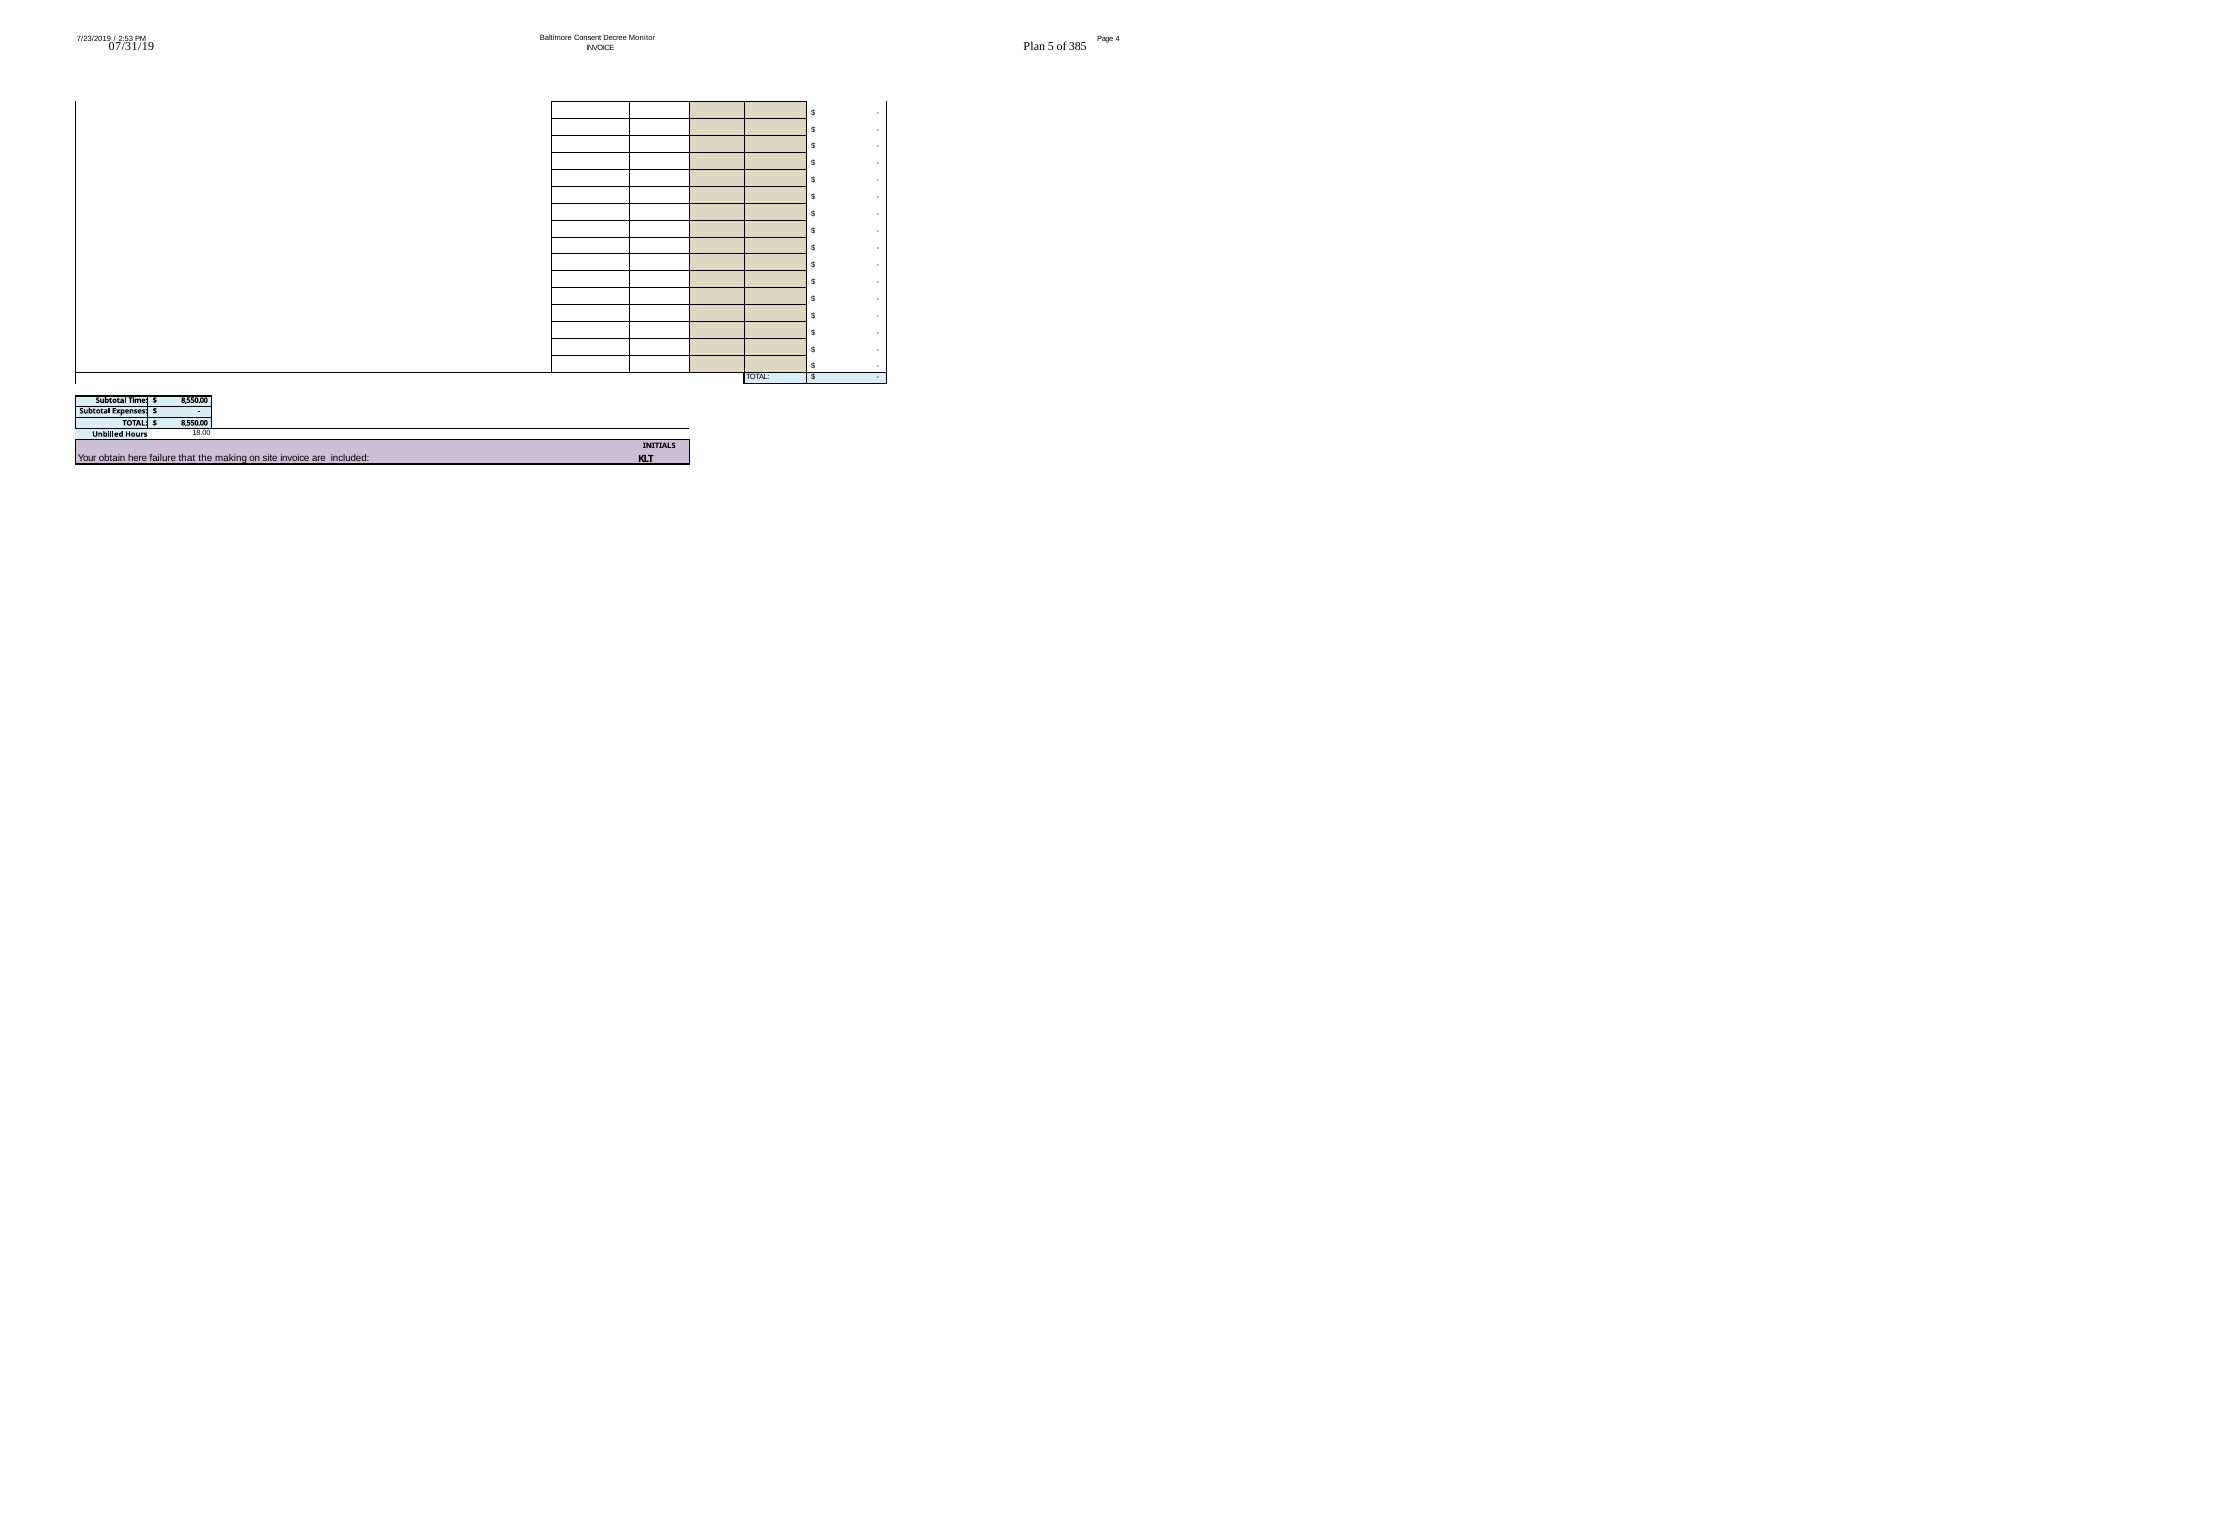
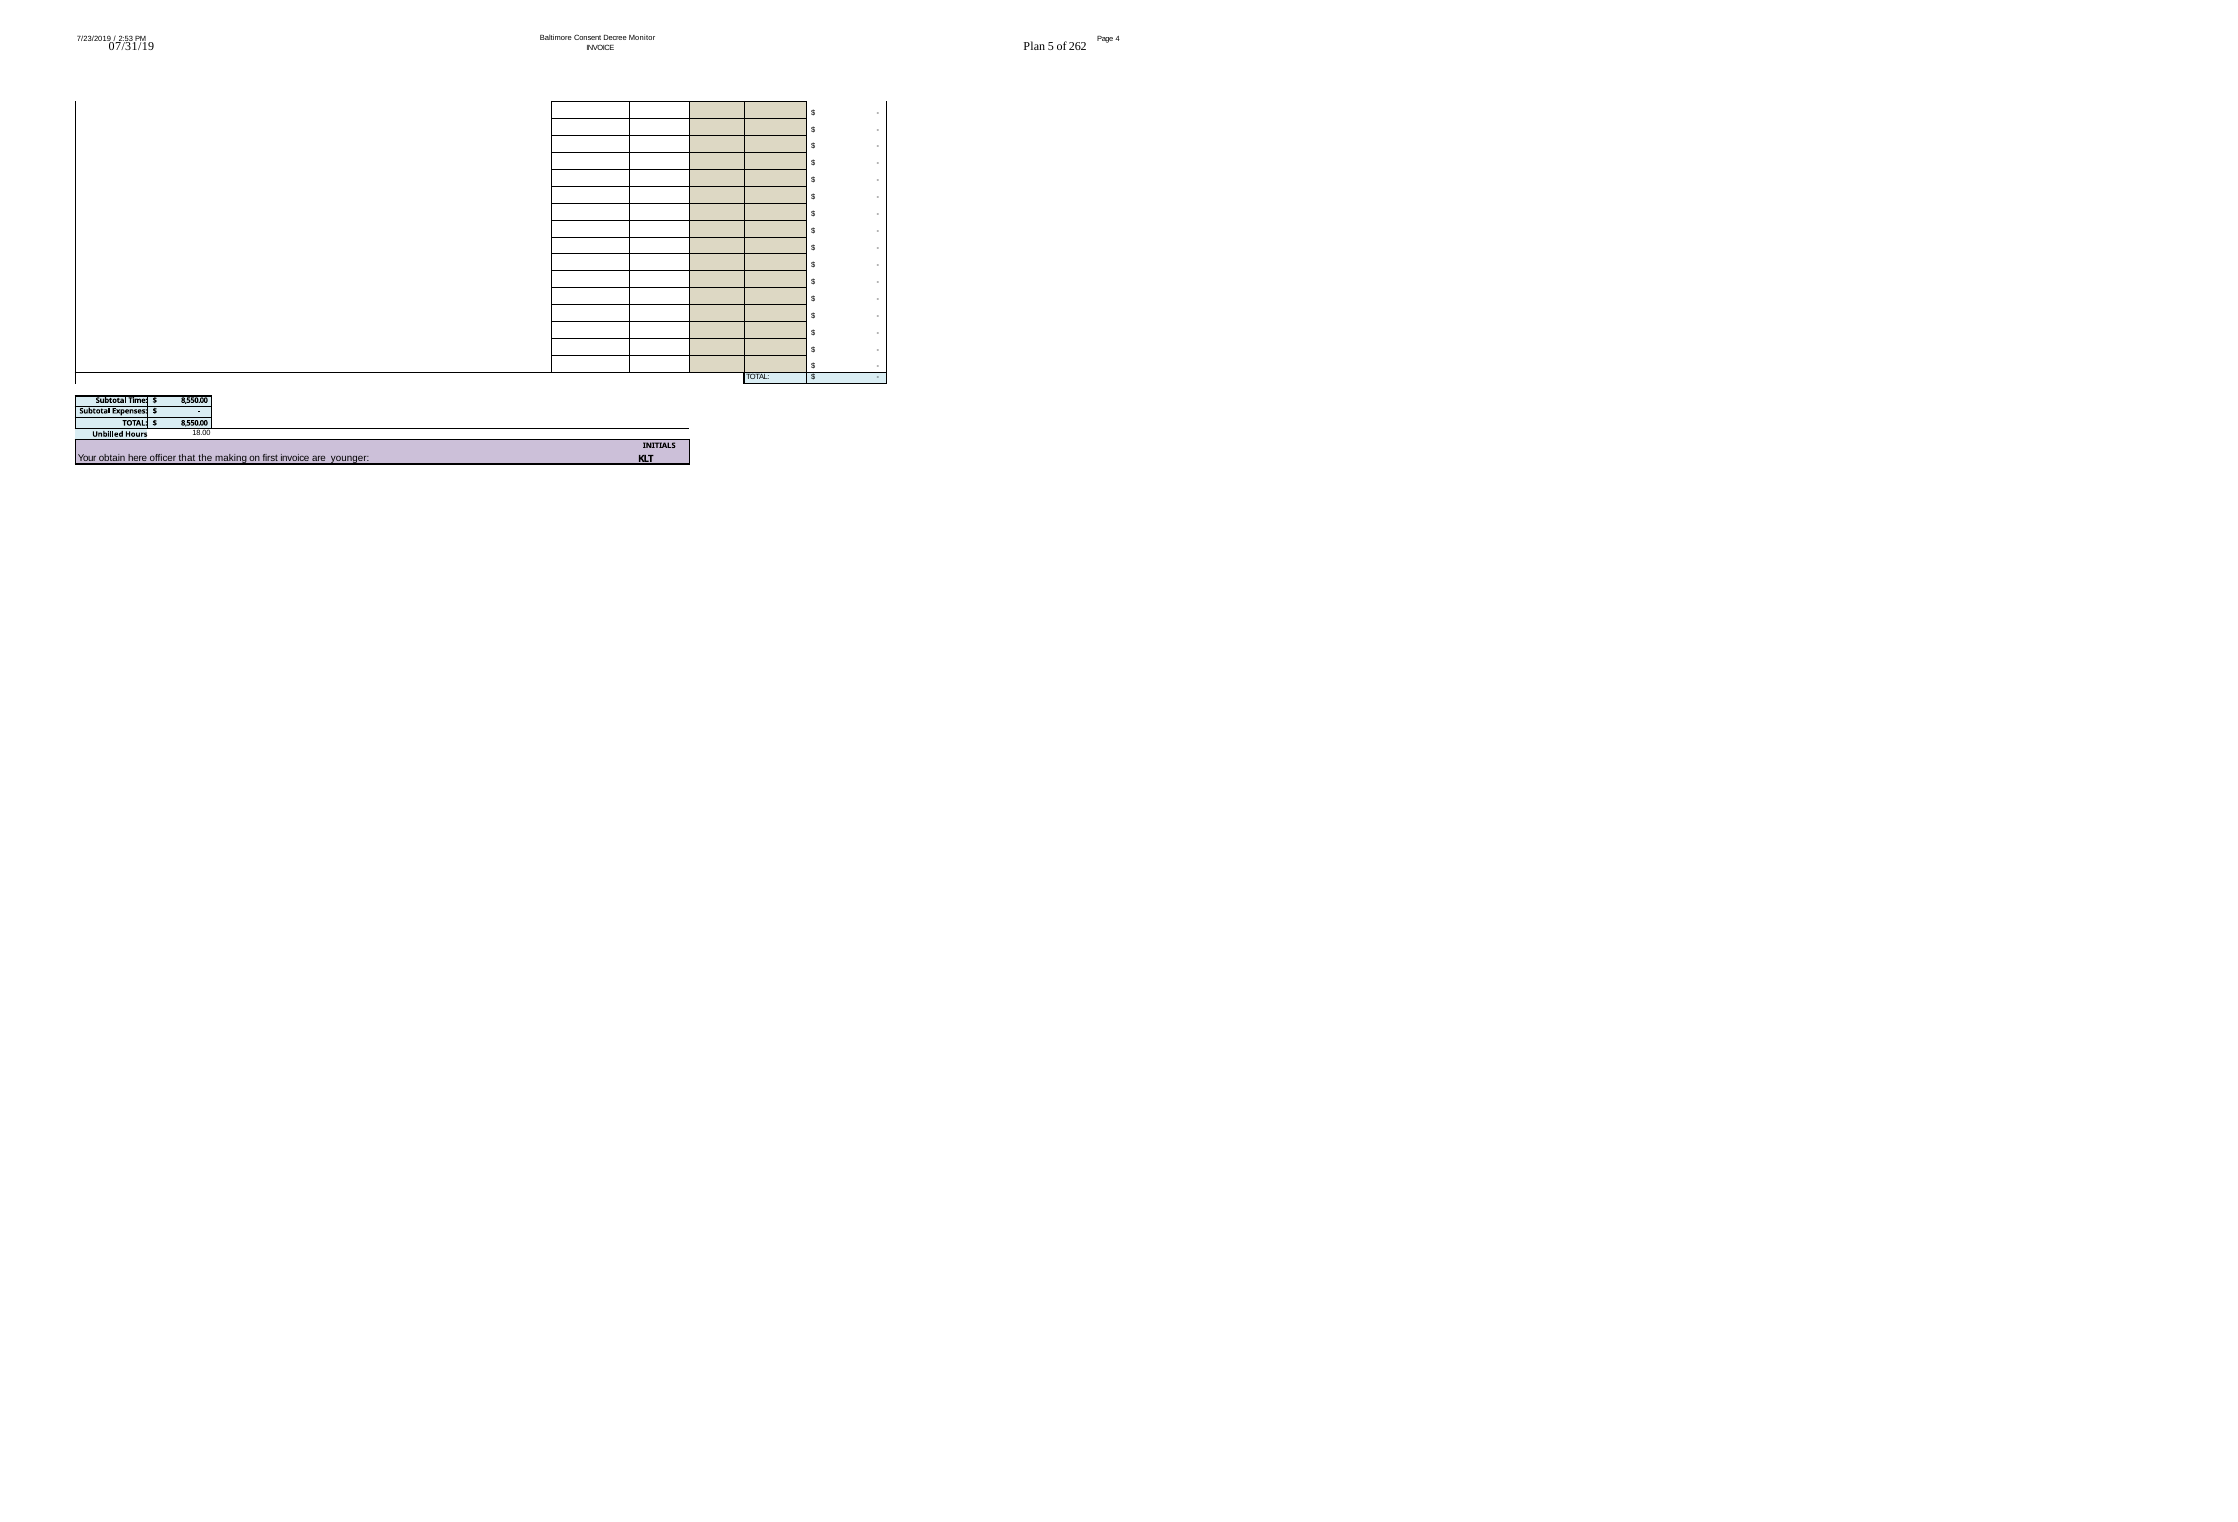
385: 385 -> 262 (1078, 47)
failure: failure -> officer (163, 459)
site: site -> first (270, 459)
included: included -> younger (350, 459)
